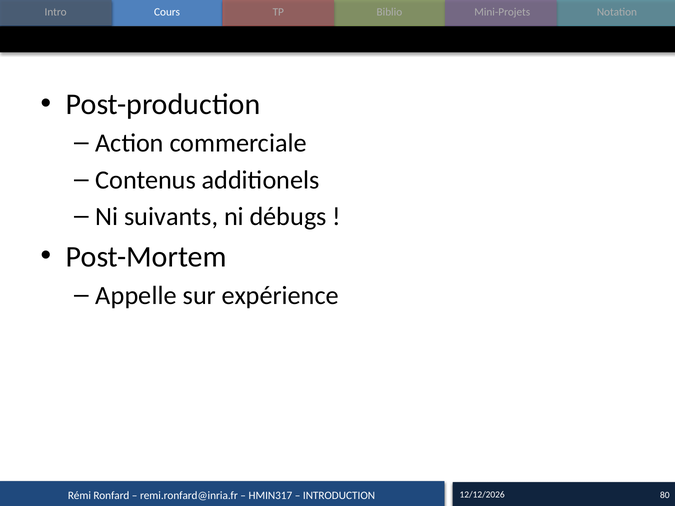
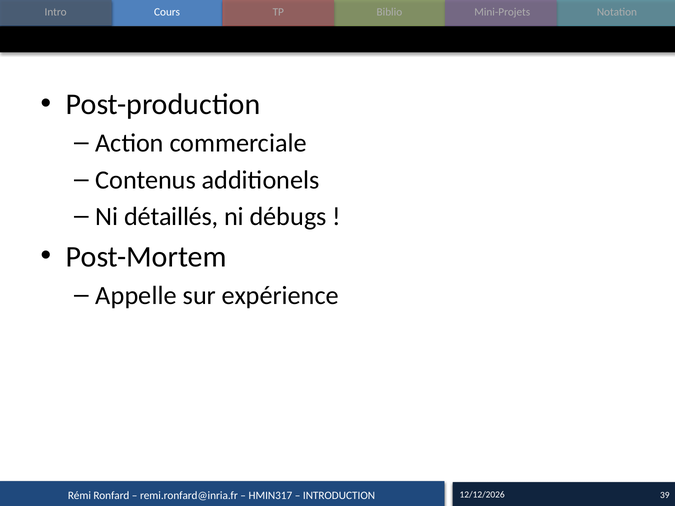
suivants: suivants -> détaillés (171, 217)
80: 80 -> 39 (665, 495)
